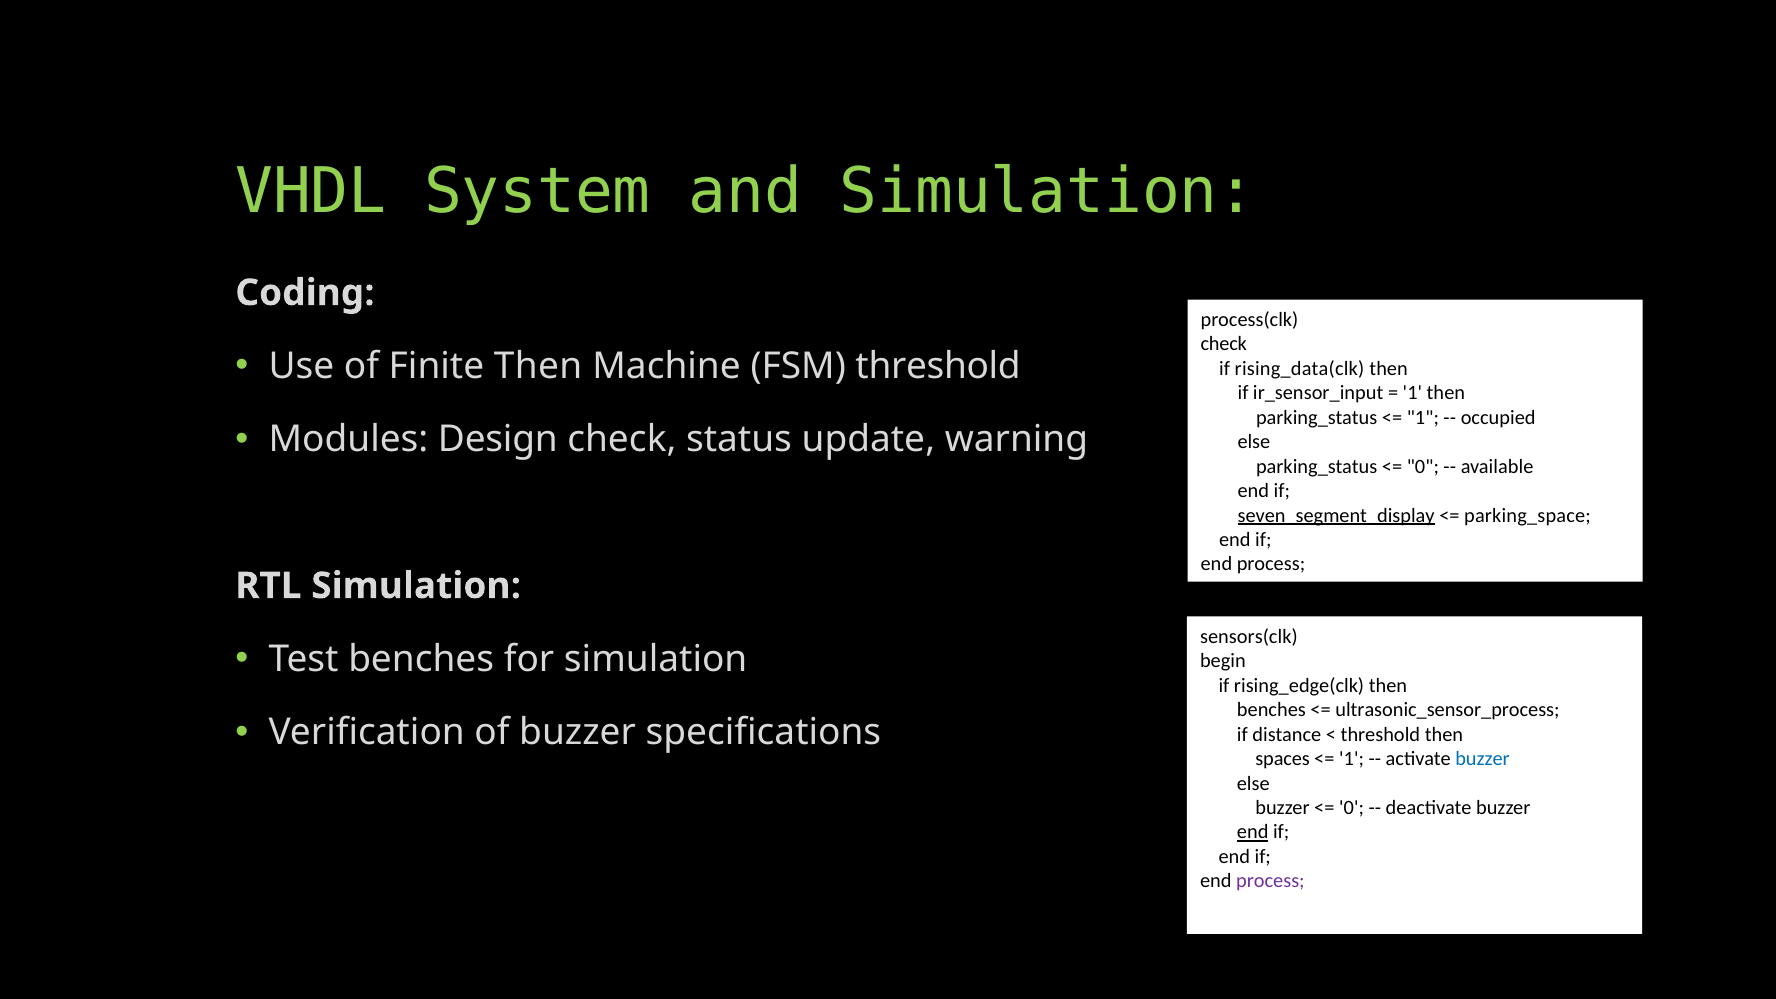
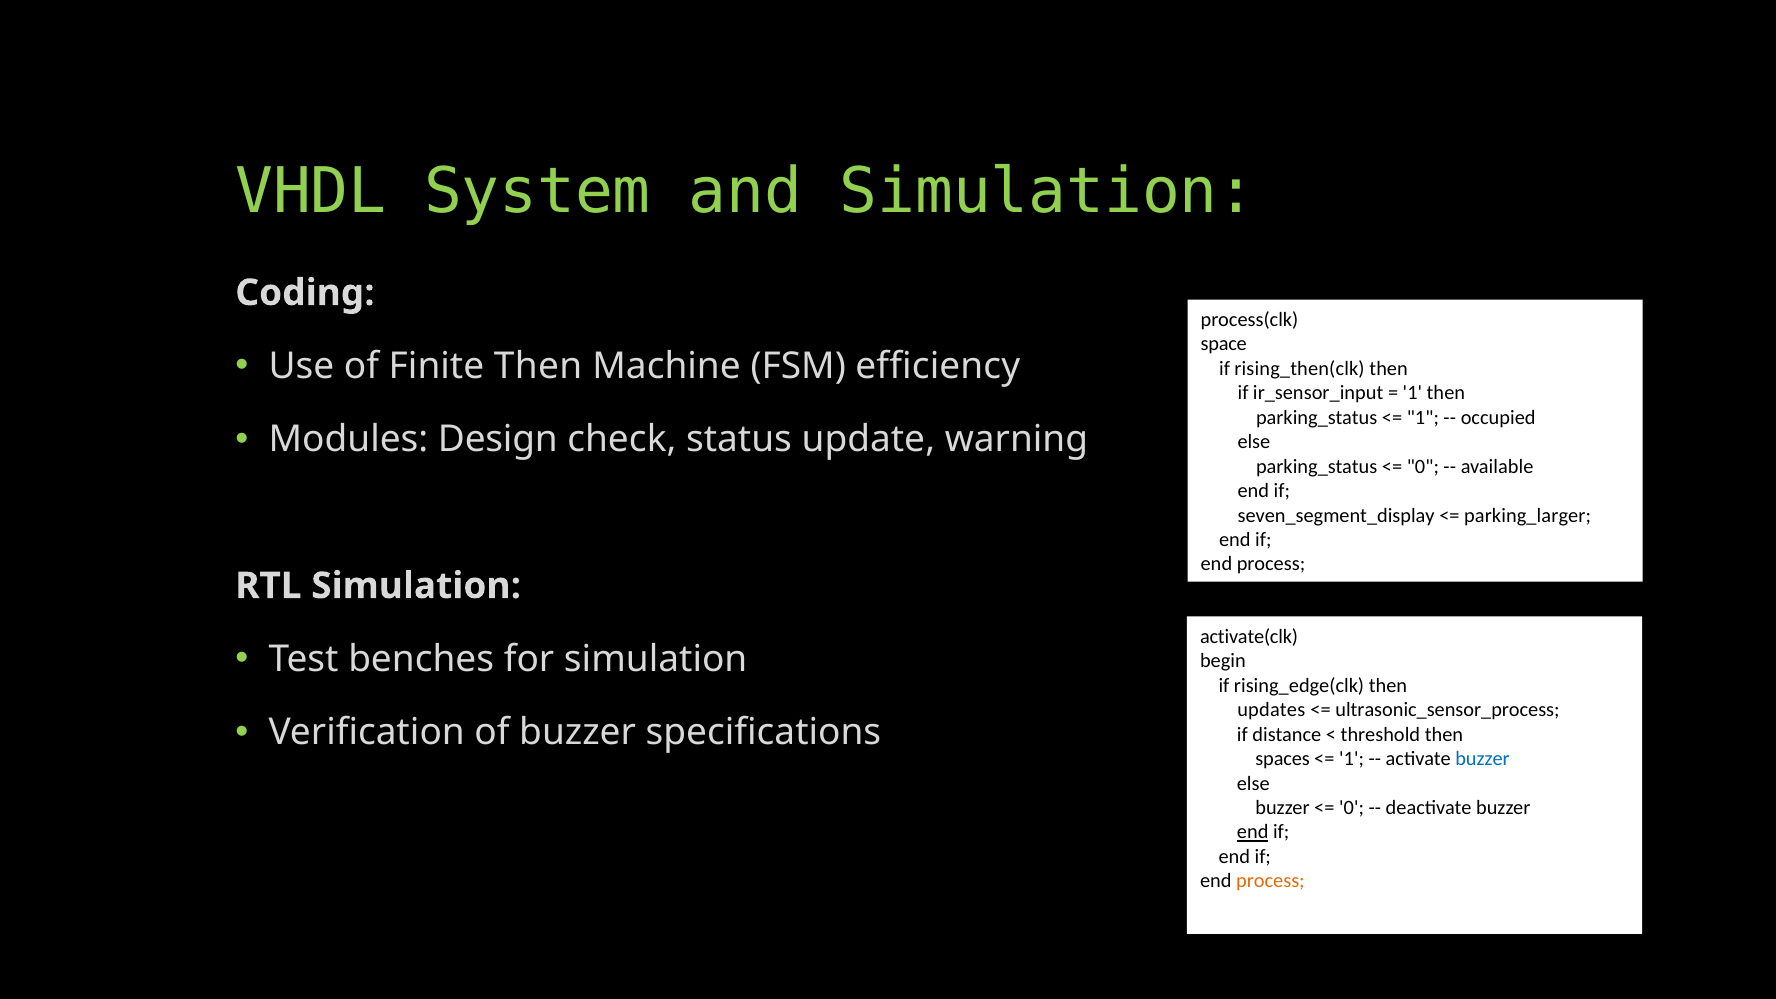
check: check -> space (1224, 344)
FSM threshold: threshold -> efficiency (938, 366)
rising_data(clk: rising_data(clk -> rising_then(clk (1300, 369)
seven_segment_display underline: present -> none (1336, 515)
parking_space: parking_space -> parking_larger (1528, 515)
sensors(clk: sensors(clk -> activate(clk (1249, 637)
benches: benches -> updates (1271, 710)
process colour: purple -> orange (1270, 881)
